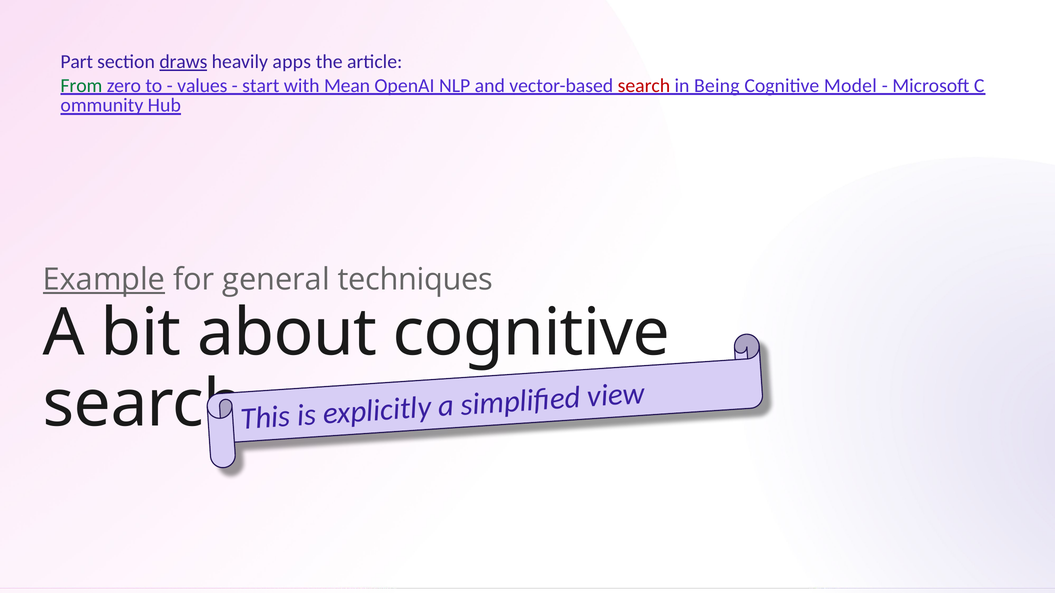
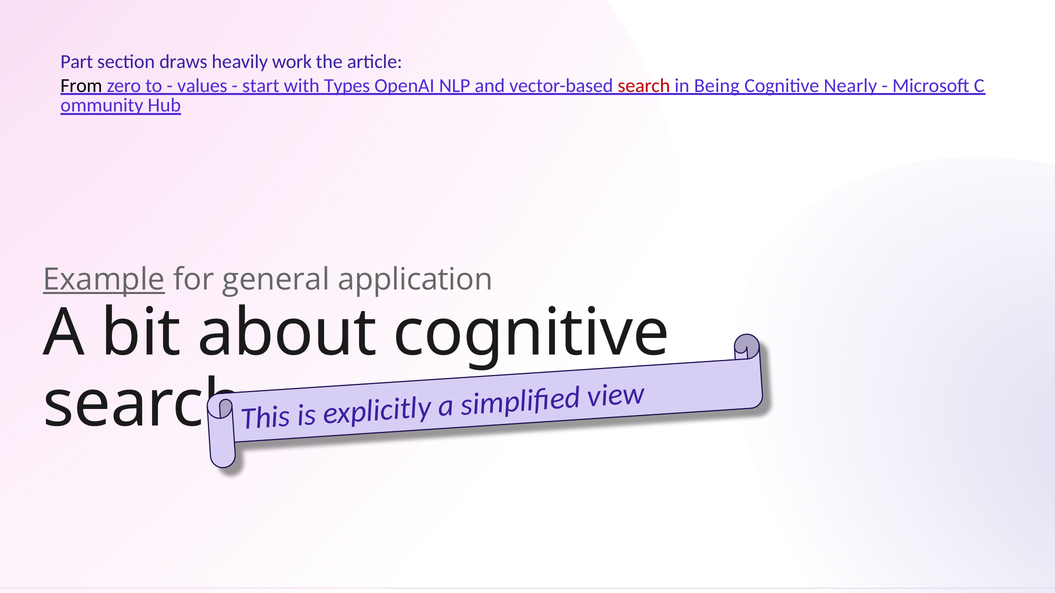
draws underline: present -> none (183, 62)
apps: apps -> work (292, 62)
From colour: green -> black (81, 86)
Mean: Mean -> Types (347, 86)
Model: Model -> Nearly (850, 86)
techniques: techniques -> application (415, 280)
